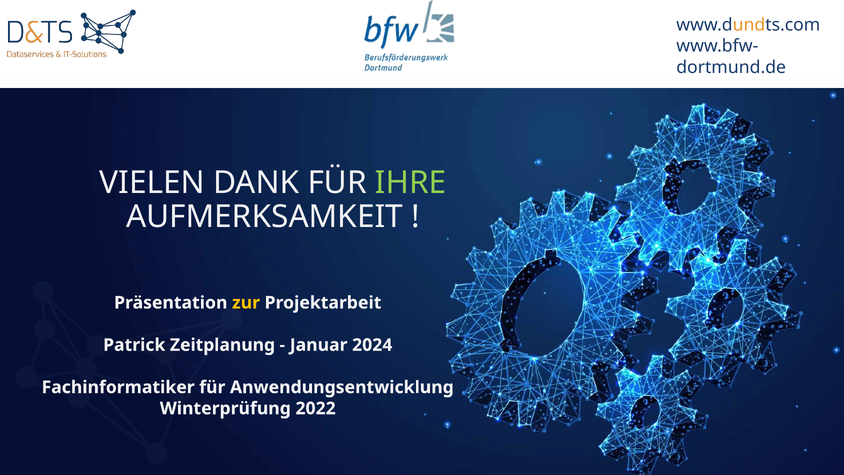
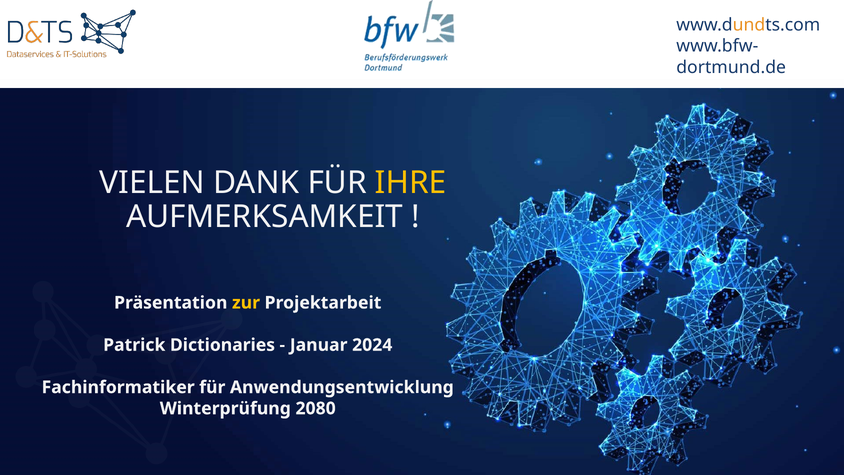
IHRE colour: light green -> yellow (411, 183)
Zeitplanung: Zeitplanung -> Dictionaries (222, 345)
2022: 2022 -> 2080 (316, 408)
